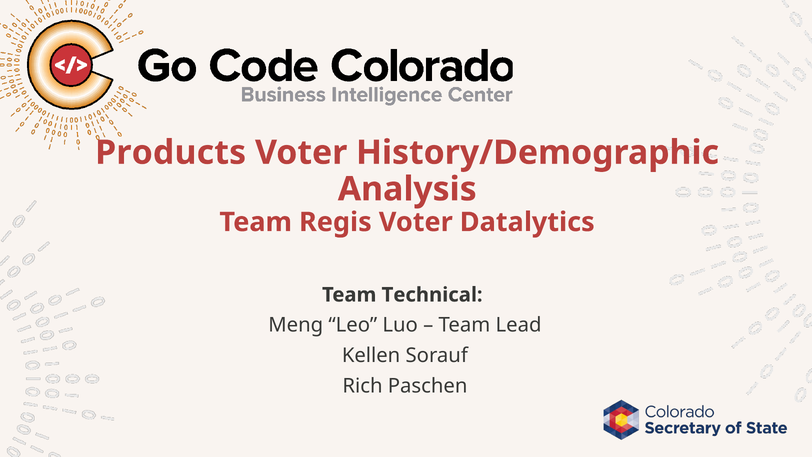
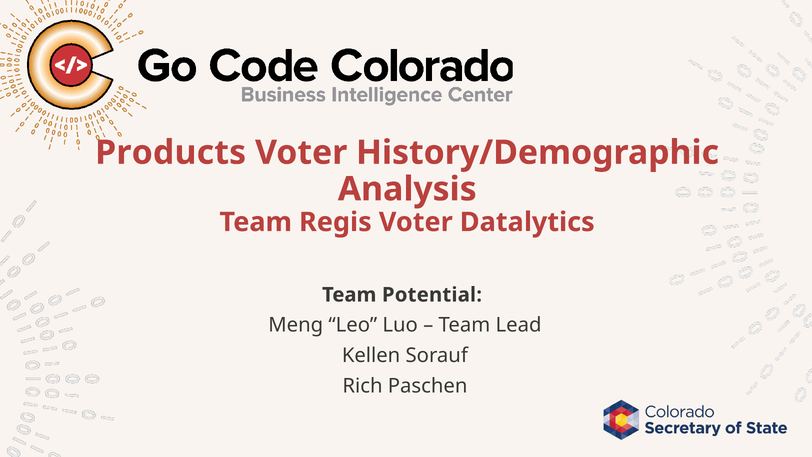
Technical: Technical -> Potential (432, 295)
